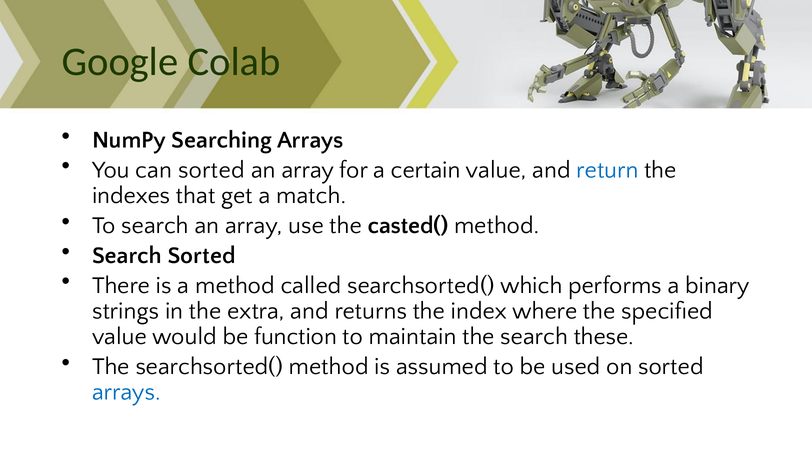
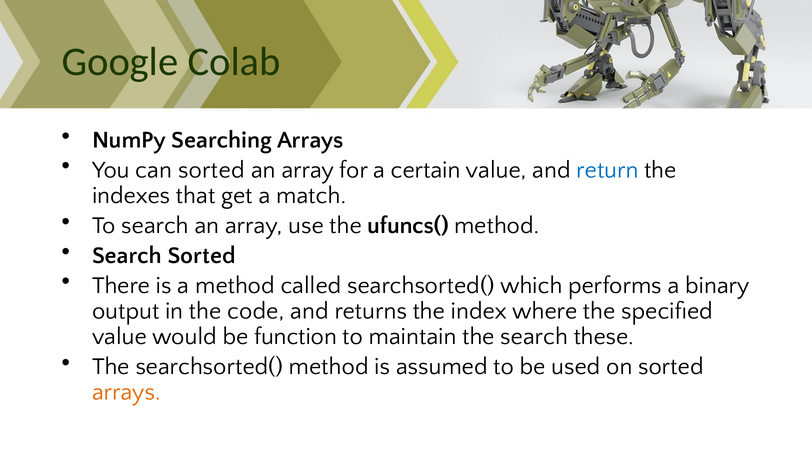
casted(: casted( -> ufuncs( (408, 225)
strings: strings -> output (126, 311)
extra: extra -> code (256, 311)
arrays colour: blue -> orange (126, 392)
